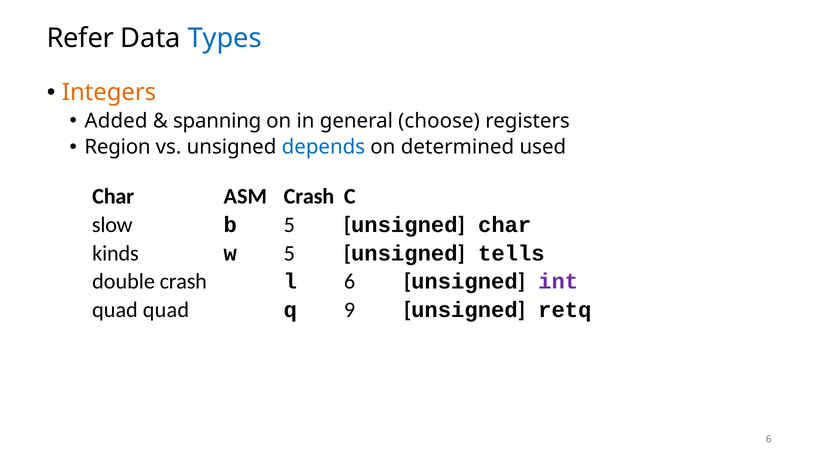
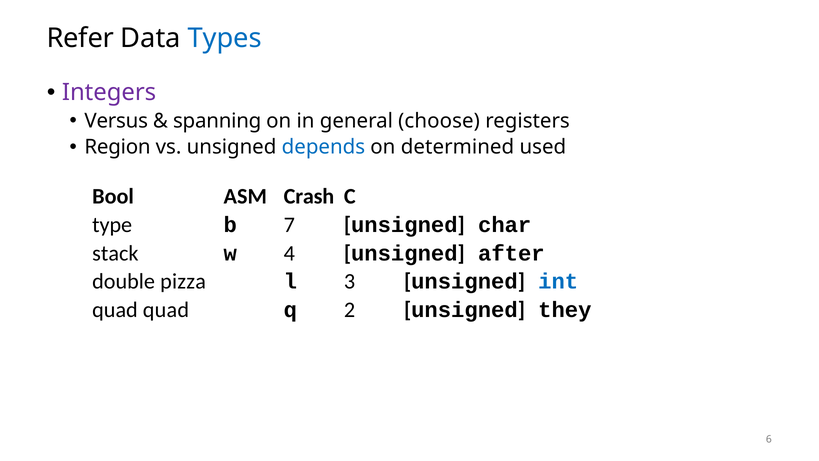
Integers colour: orange -> purple (109, 92)
Added: Added -> Versus (116, 121)
Char: Char -> Bool (113, 196)
slow: slow -> type (112, 225)
b 5: 5 -> 7 (289, 225)
kinds: kinds -> stack (115, 253)
w 5: 5 -> 4 (289, 253)
tells: tells -> after (511, 253)
double crash: crash -> pizza (183, 281)
l 6: 6 -> 3 (349, 281)
int colour: purple -> blue (558, 281)
9: 9 -> 2 (349, 310)
retq: retq -> they (565, 310)
